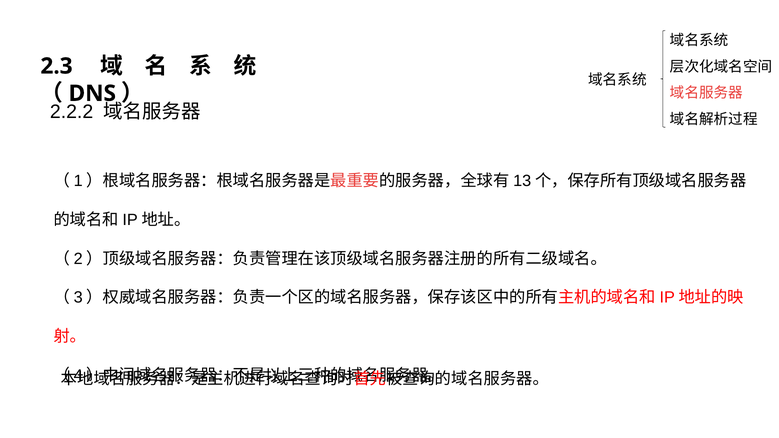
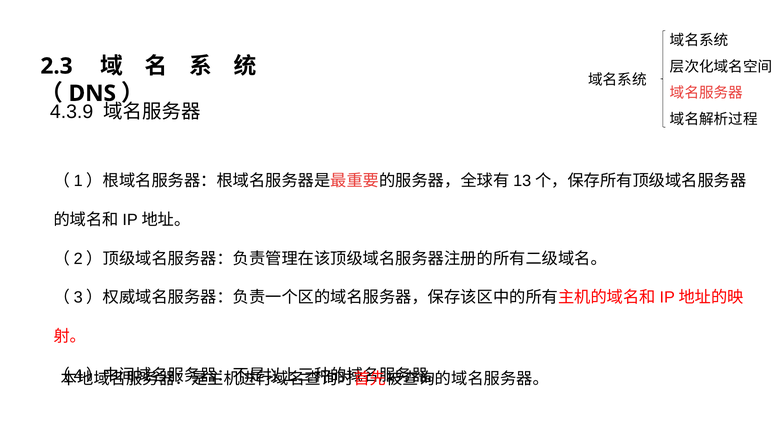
2.2.2: 2.2.2 -> 4.3.9 (72, 112)
